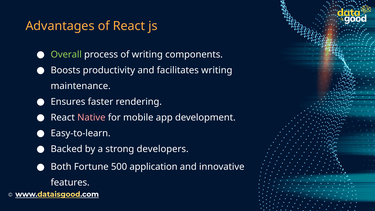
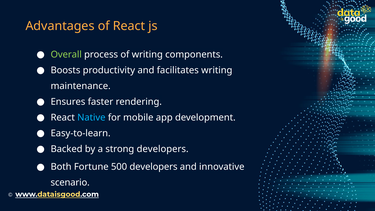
Native colour: pink -> light blue (91, 117)
500 application: application -> developers (154, 167)
features: features -> scenario (70, 183)
